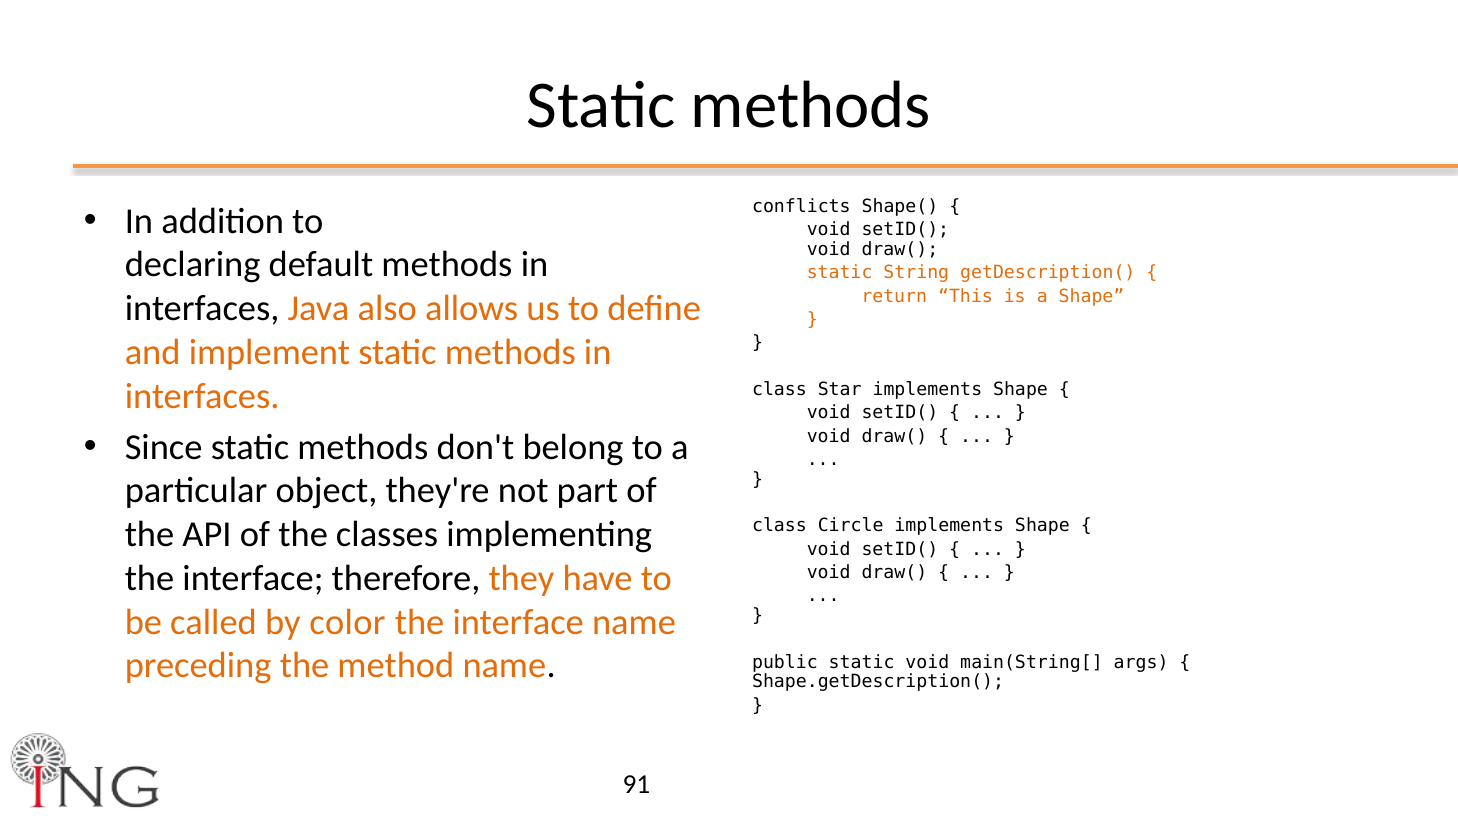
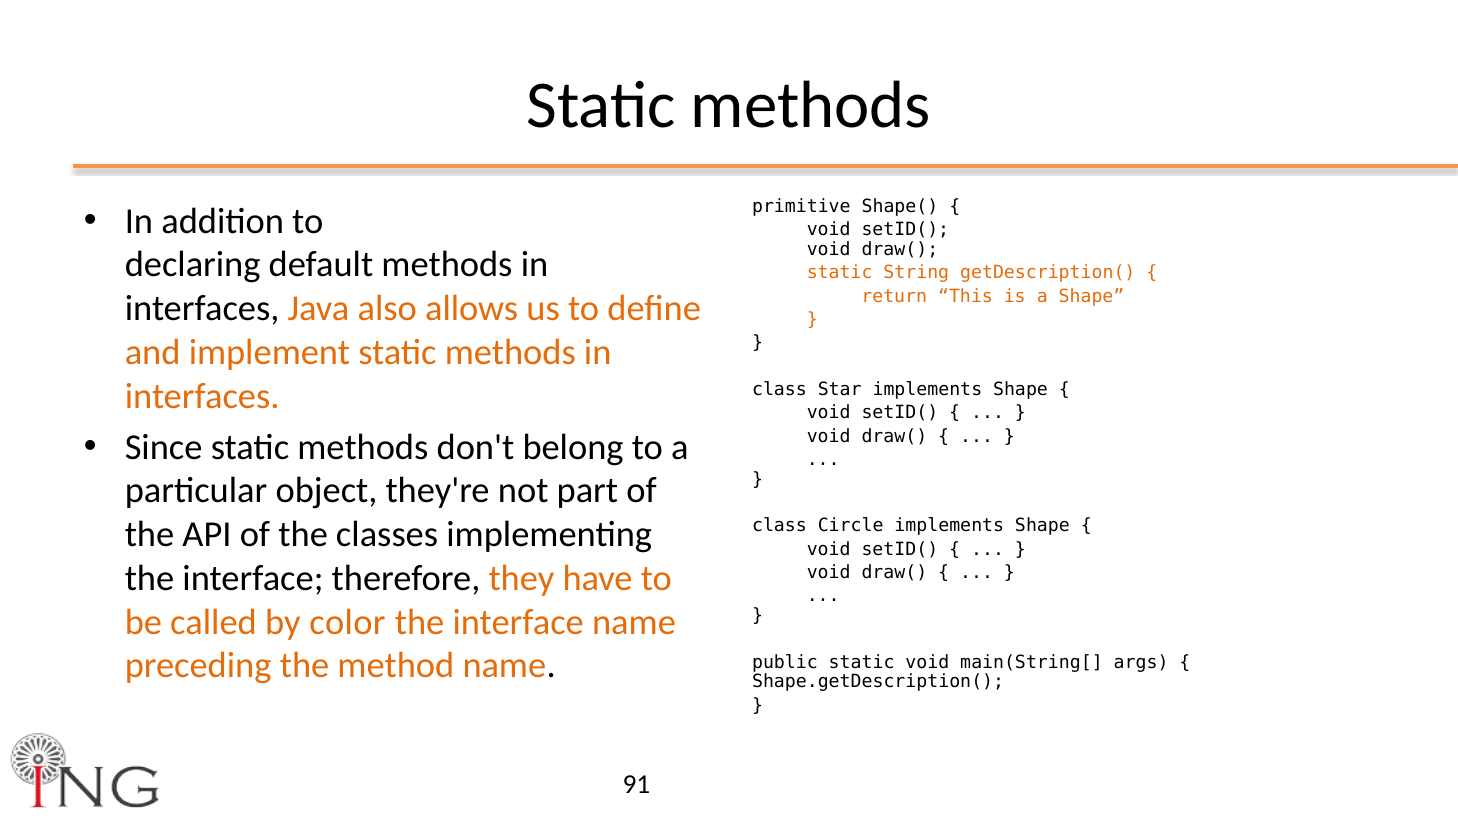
conflicts: conflicts -> primitive (801, 207)
